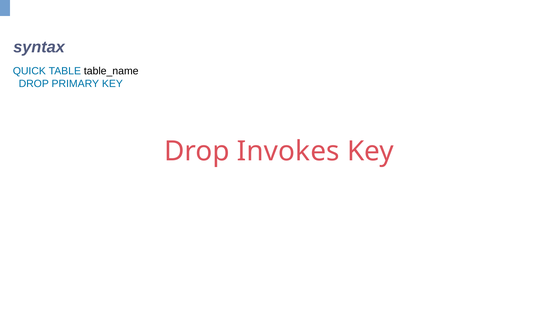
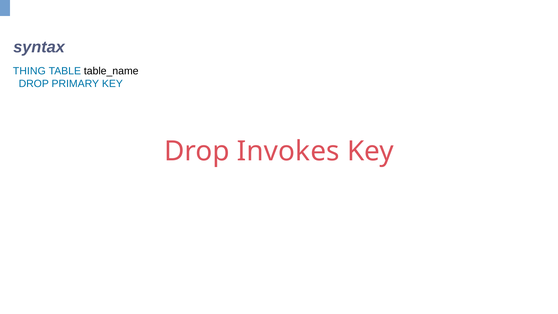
QUICK: QUICK -> THING (29, 71)
